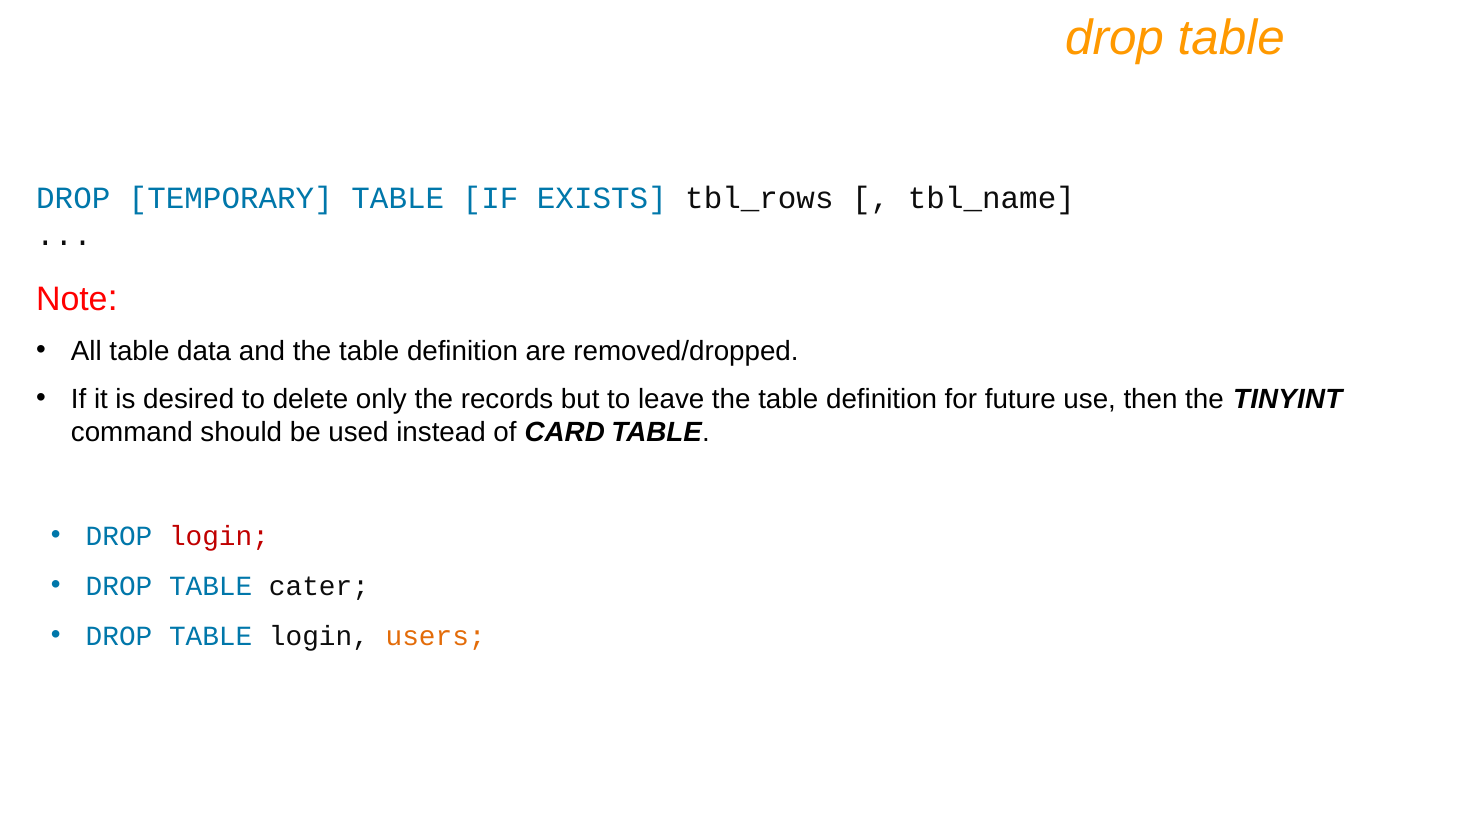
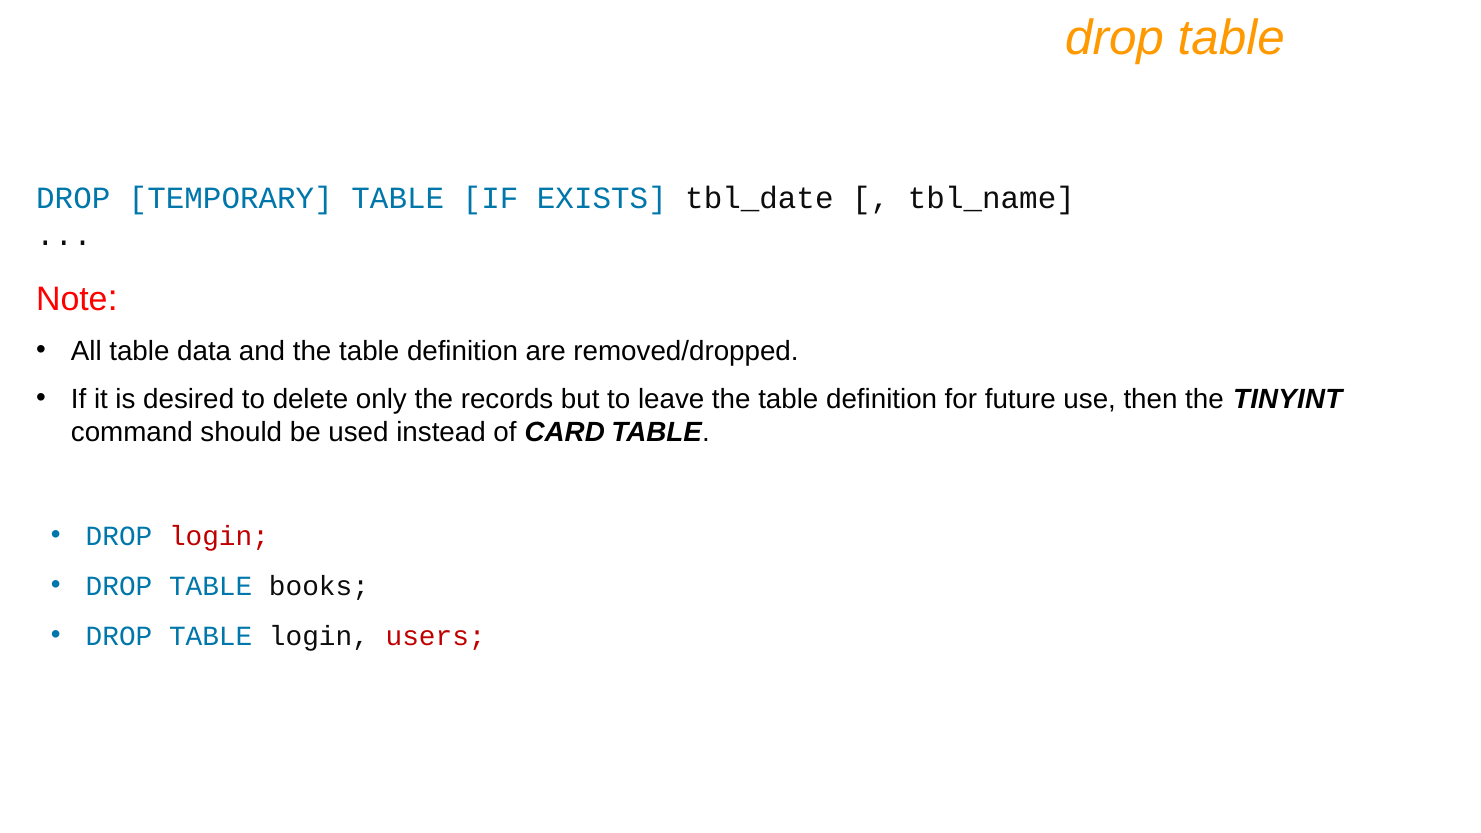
tbl_rows: tbl_rows -> tbl_date (759, 198)
cater: cater -> books (319, 586)
users colour: orange -> red (436, 636)
